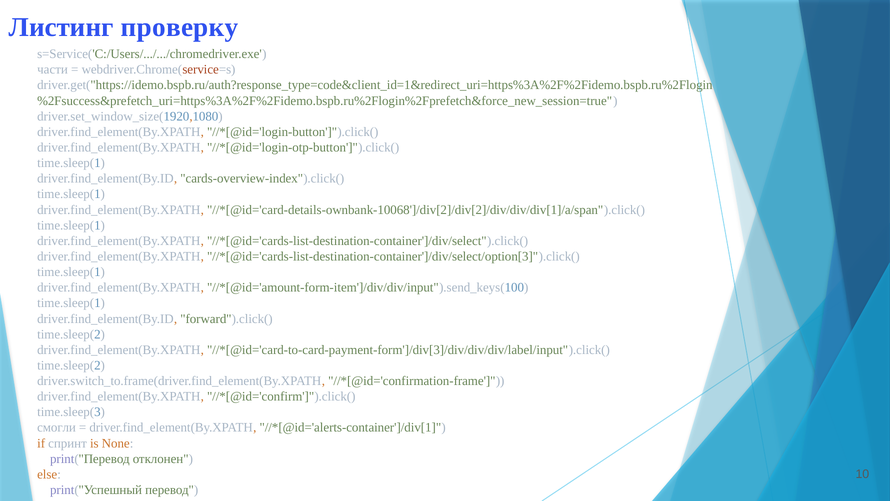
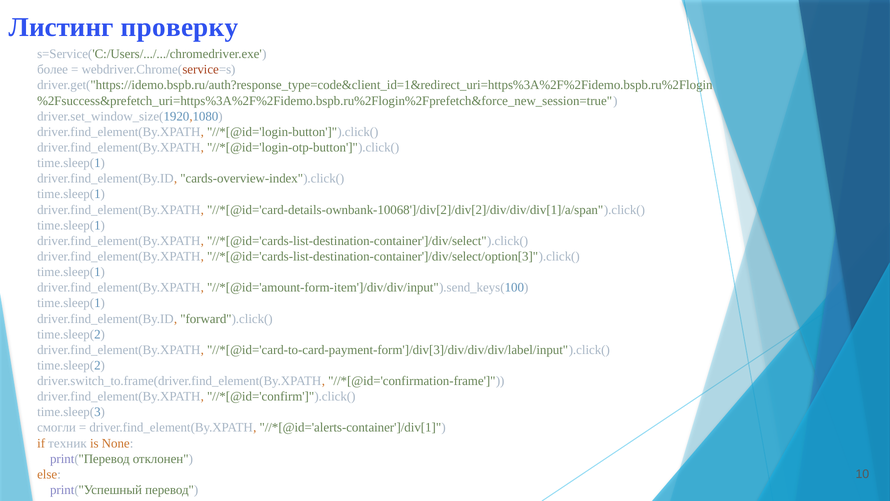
части: части -> более (53, 70)
спринт: спринт -> техник (67, 443)
